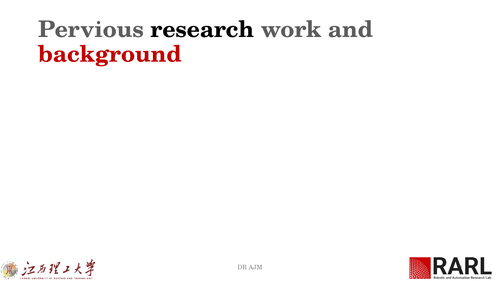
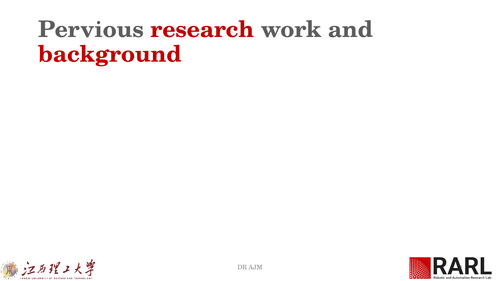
research colour: black -> red (202, 30)
